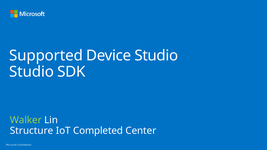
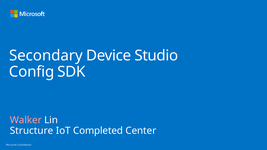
Supported: Supported -> Secondary (46, 56)
Studio: Studio -> Config (32, 72)
Walker colour: light green -> pink (26, 120)
